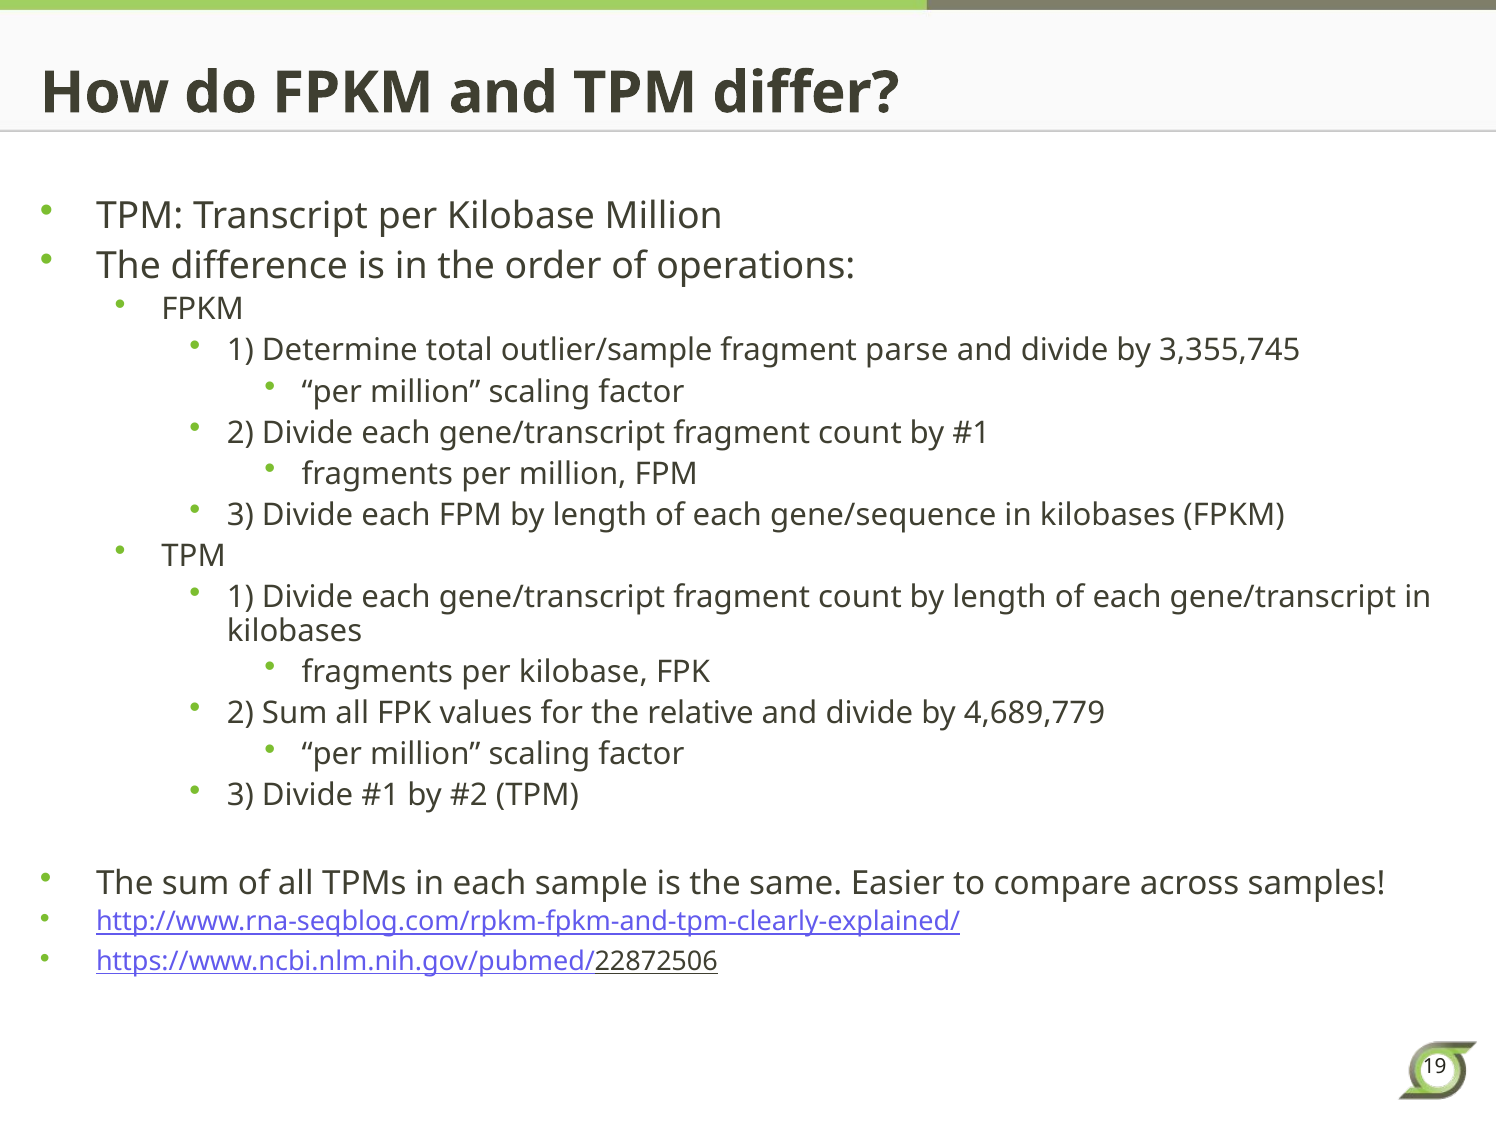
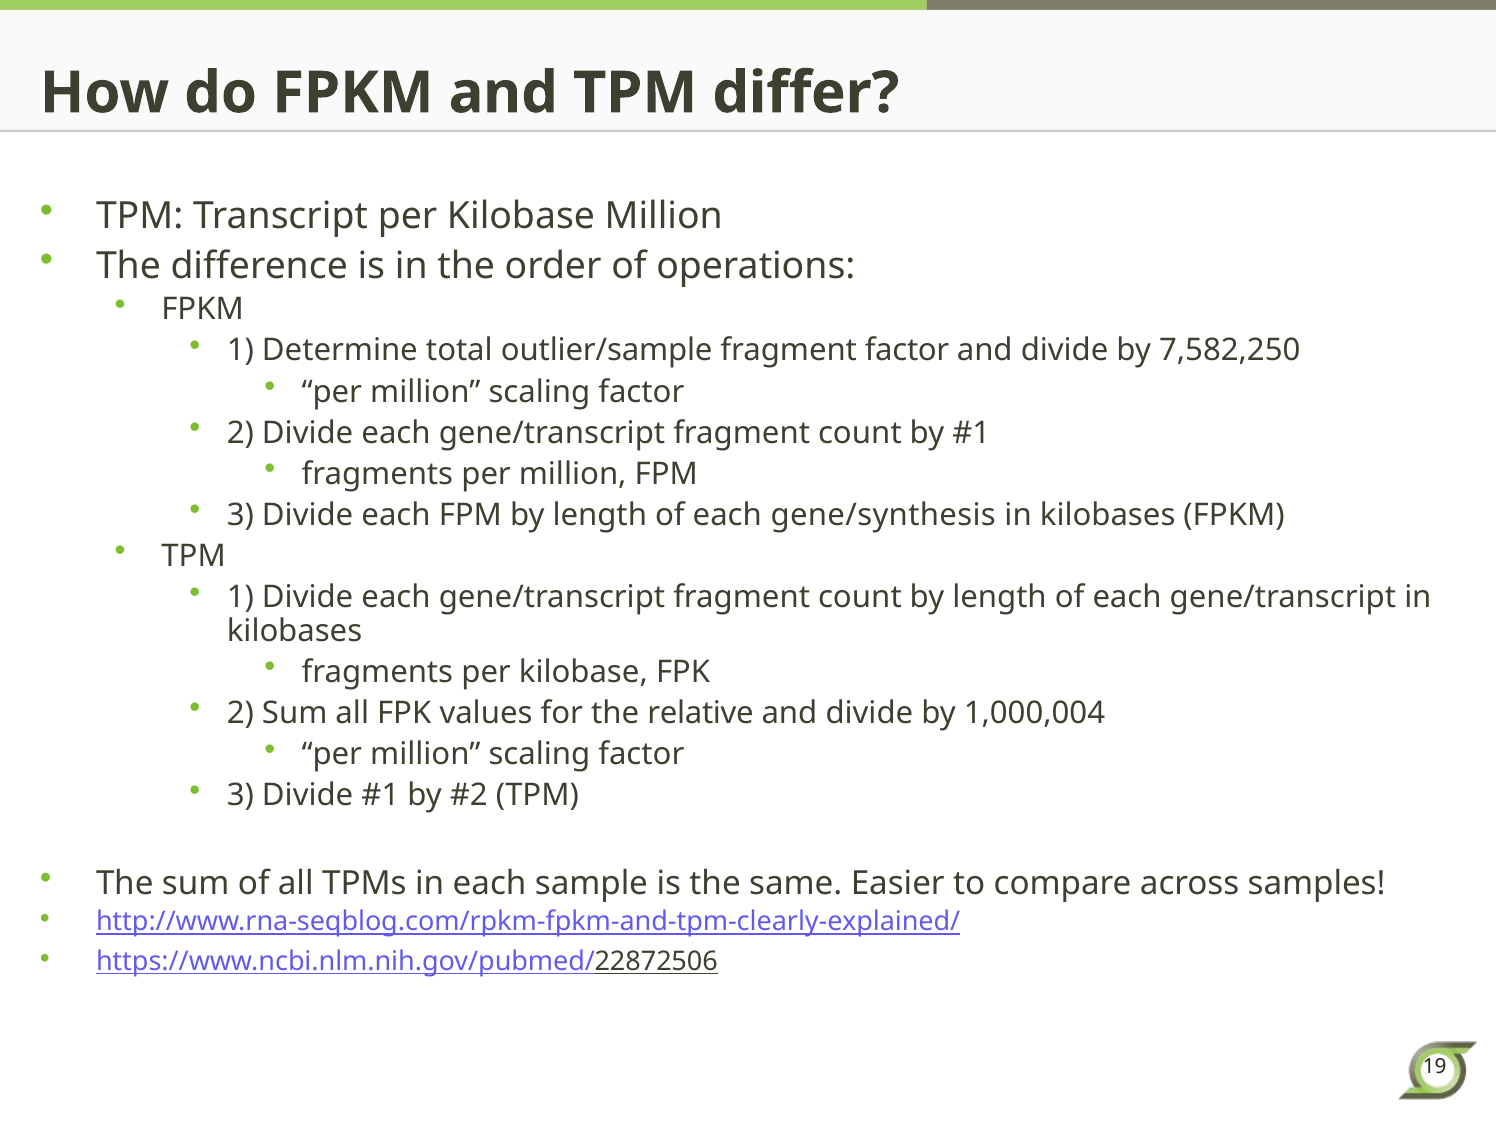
fragment parse: parse -> factor (907, 351)
3,355,745: 3,355,745 -> 7,582,250 (1230, 351)
gene/sequence: gene/sequence -> gene/synthesis (883, 515)
4,689,779: 4,689,779 -> 1,000,004 (1034, 713)
